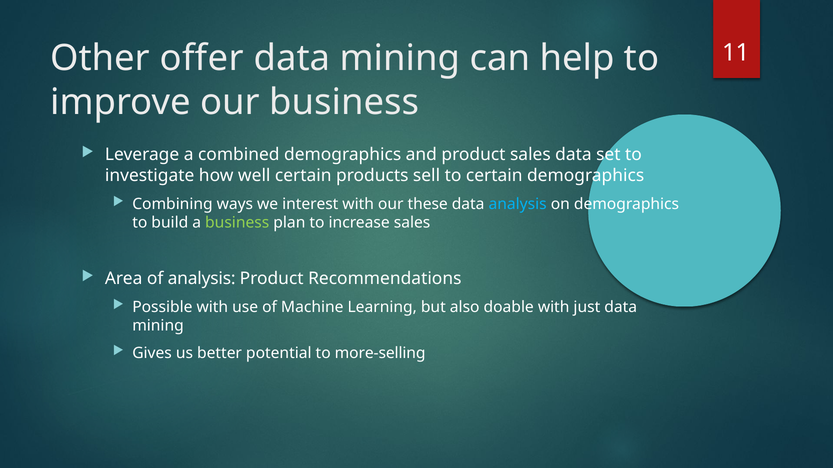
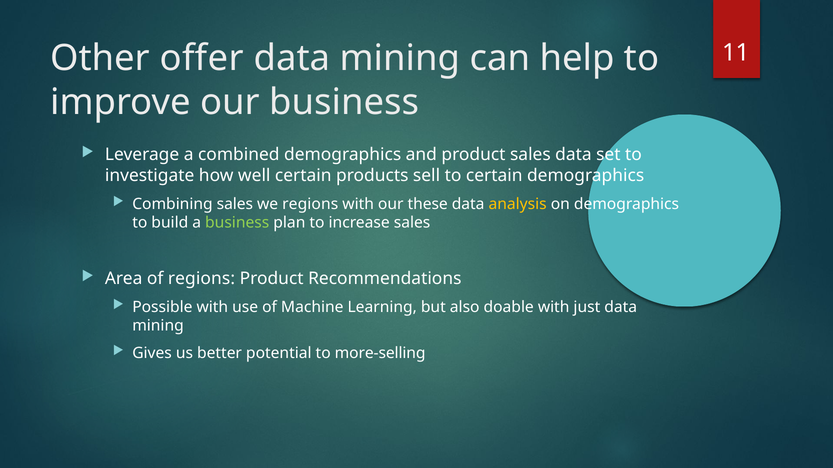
Combining ways: ways -> sales (235, 204)
we interest: interest -> regions (310, 204)
analysis colour: light blue -> yellow (518, 204)
of analysis: analysis -> regions (201, 279)
